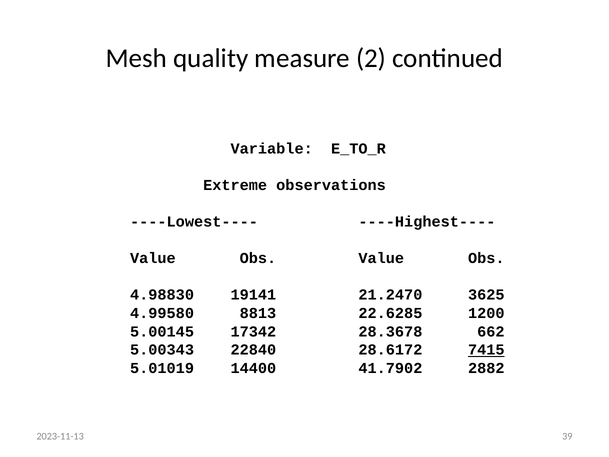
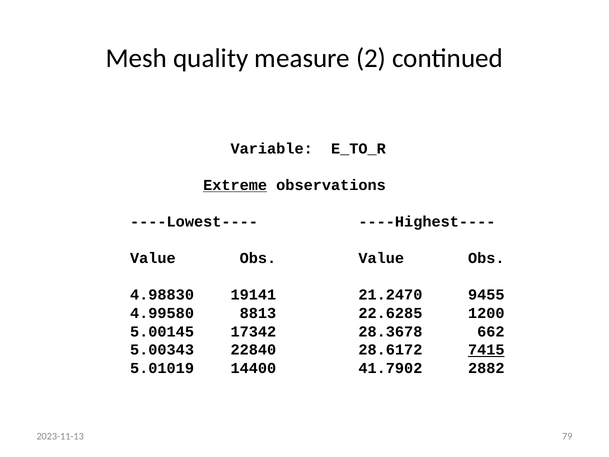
Extreme underline: none -> present (235, 185)
3625: 3625 -> 9455 (486, 295)
39: 39 -> 79 (567, 436)
